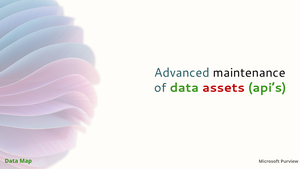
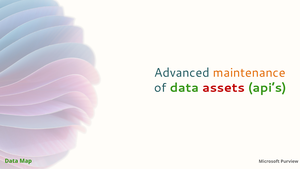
maintenance colour: black -> orange (249, 73)
